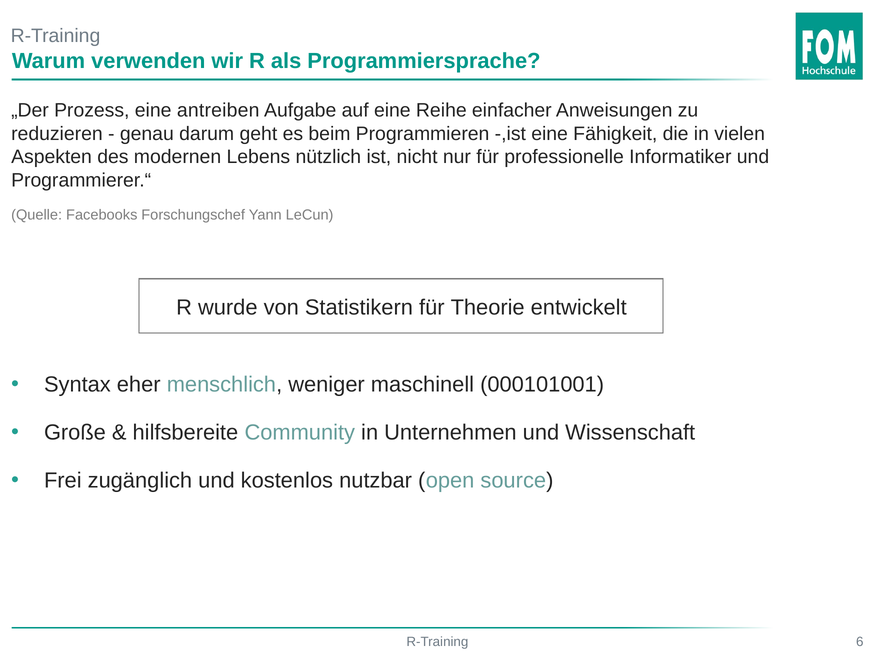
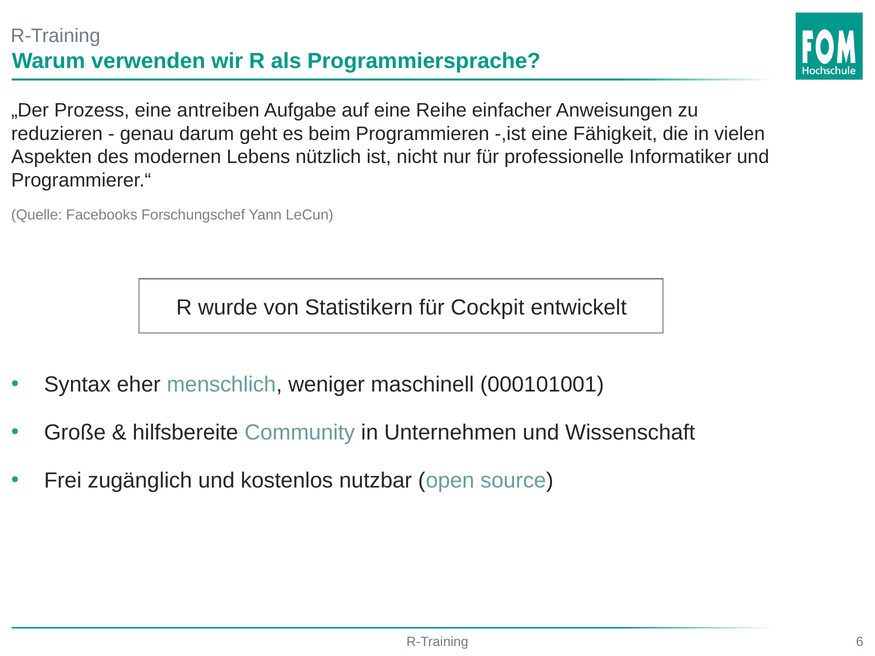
Theorie: Theorie -> Cockpit (488, 307)
